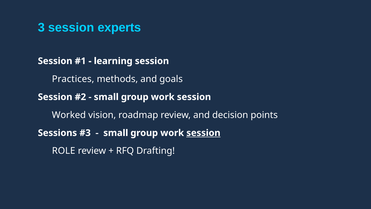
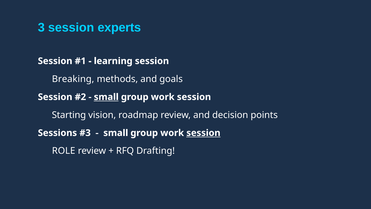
Practices: Practices -> Breaking (73, 79)
small underline: none -> present (106, 97)
Worked: Worked -> Starting (69, 115)
